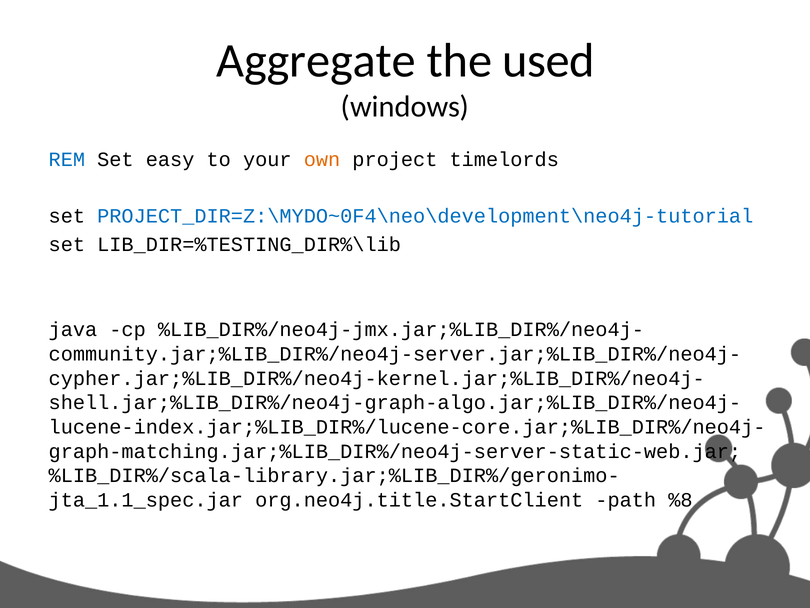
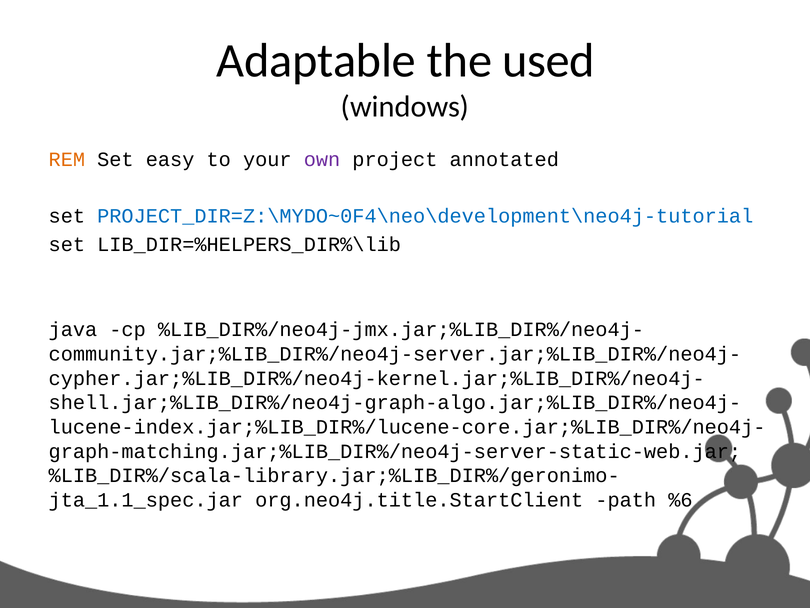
Aggregate: Aggregate -> Adaptable (316, 61)
REM colour: blue -> orange (67, 159)
own colour: orange -> purple (322, 159)
timelords: timelords -> annotated (504, 159)
LIB_DIR=%TESTING_DIR%\lib: LIB_DIR=%TESTING_DIR%\lib -> LIB_DIR=%HELPERS_DIR%\lib (249, 244)
%8: %8 -> %6 (680, 500)
